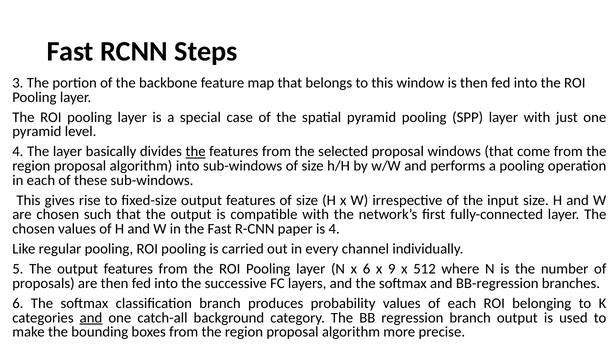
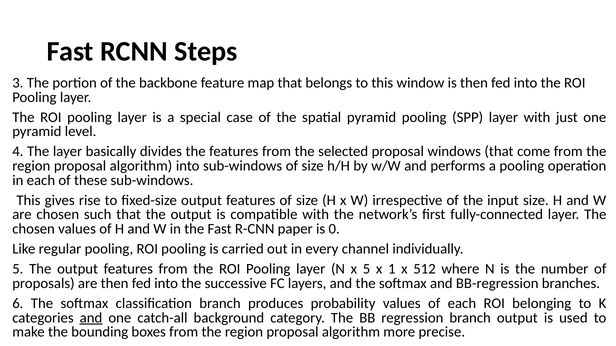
the underline: present -> none (196, 152)
is 4: 4 -> 0 (334, 229)
x 6: 6 -> 5 (367, 269)
9: 9 -> 1 (392, 269)
